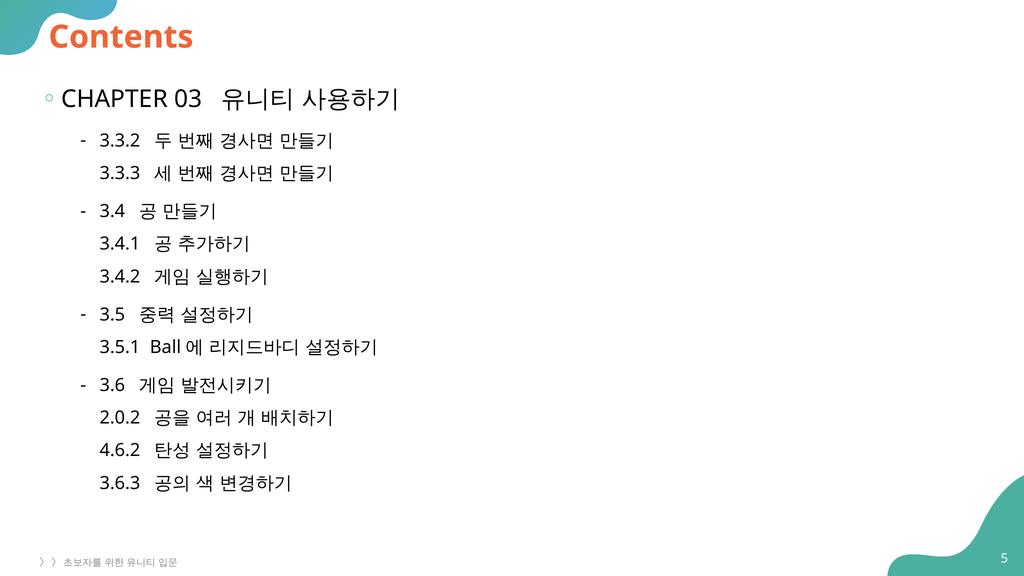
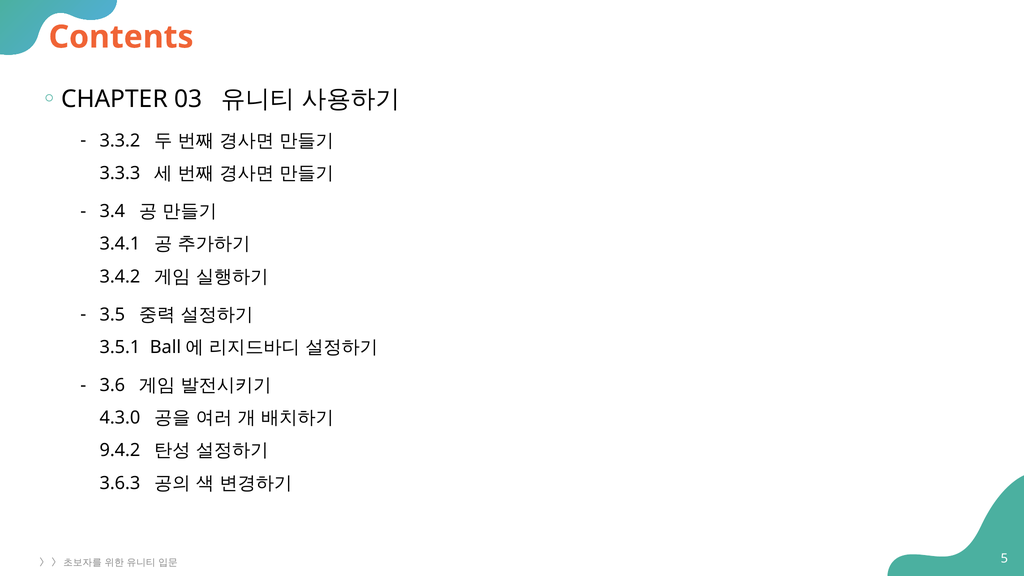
2.0.2: 2.0.2 -> 4.3.0 (120, 418)
4.6.2: 4.6.2 -> 9.4.2 (120, 450)
